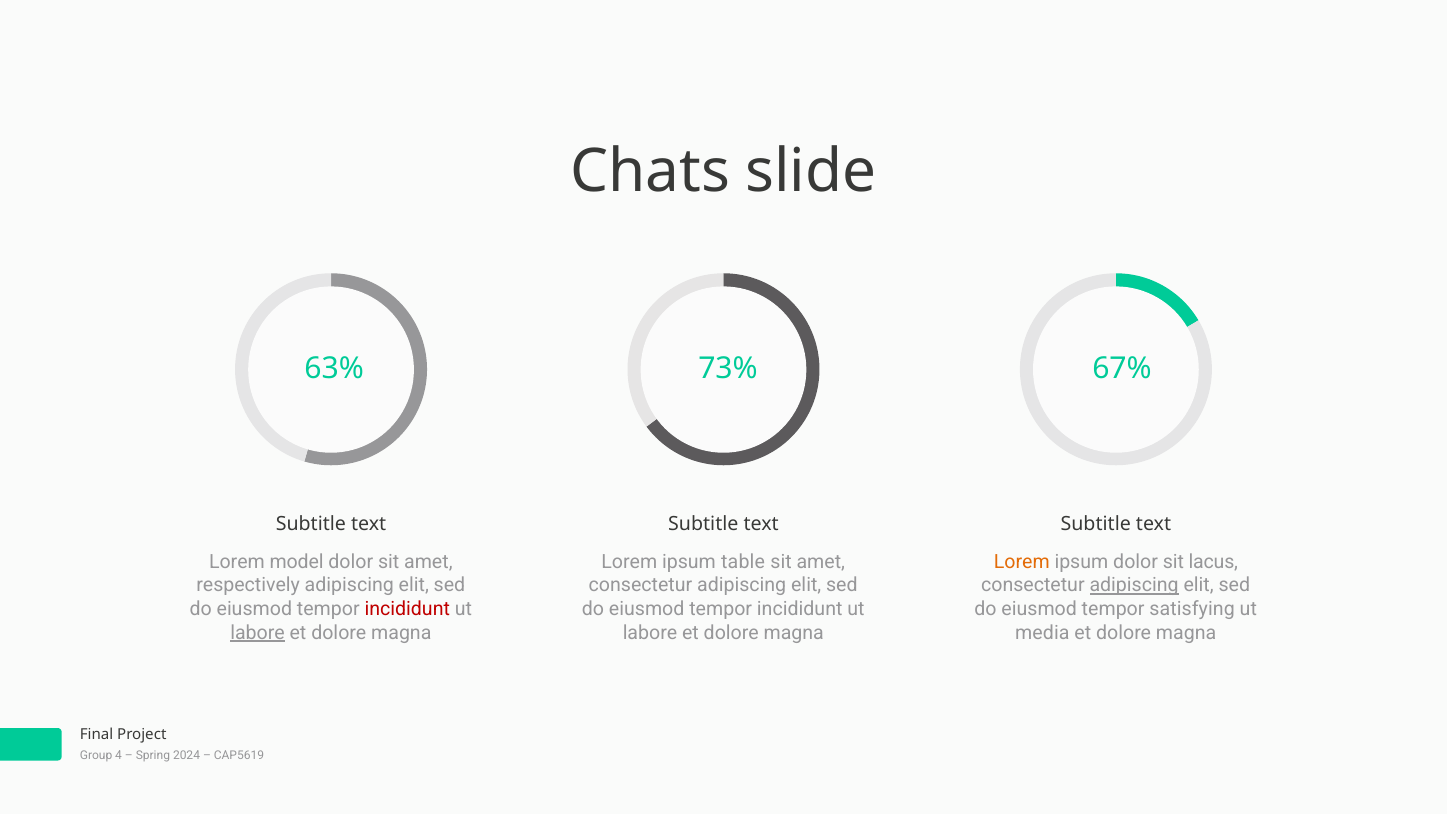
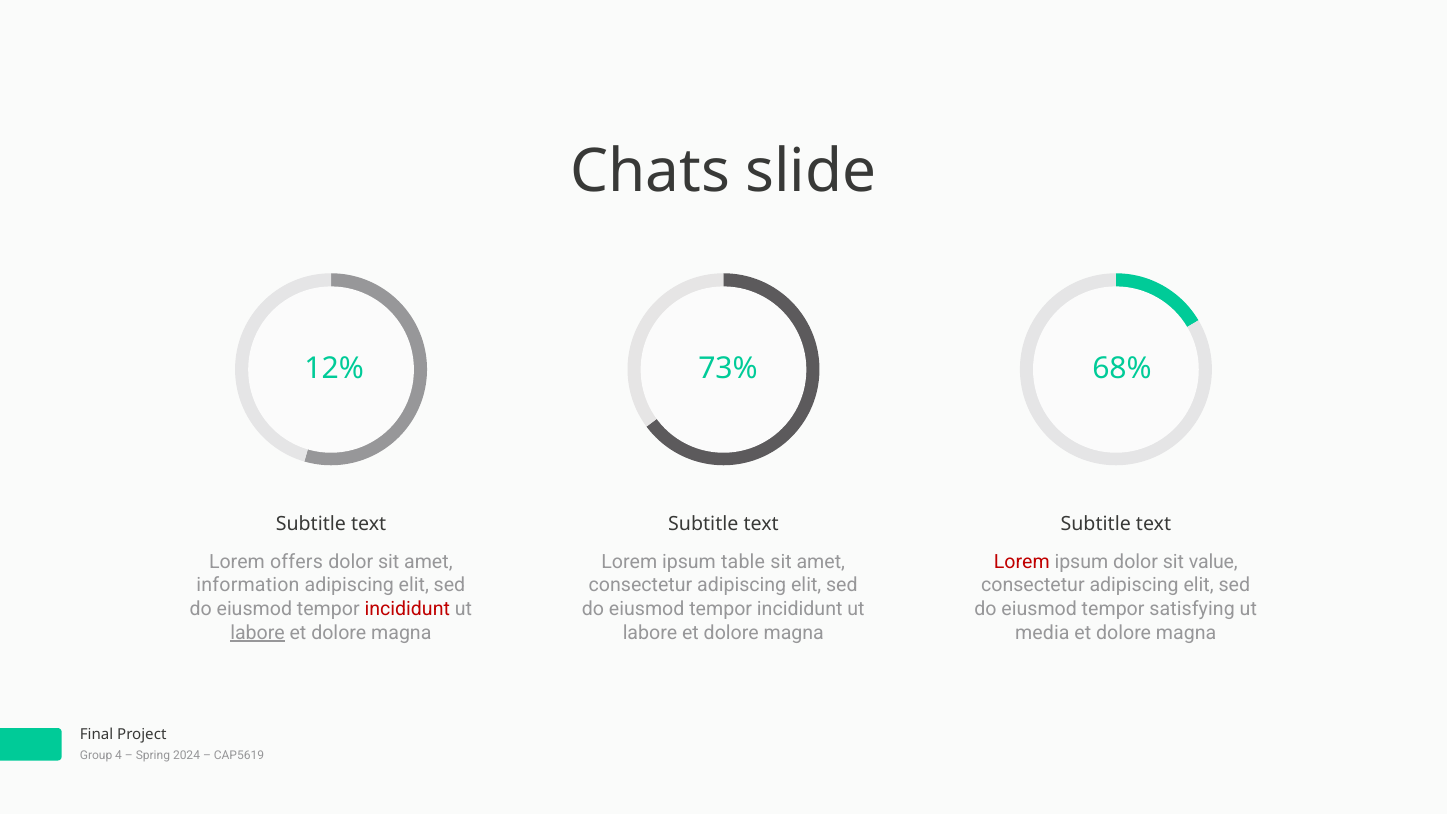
63%: 63% -> 12% (334, 369)
67%: 67% -> 68% (1122, 369)
model: model -> offers (296, 562)
Lorem colour: orange -> red (1022, 562)
lacus: lacus -> value (1213, 562)
respectively: respectively -> information (248, 585)
adipiscing underline: present -> none (1134, 585)
